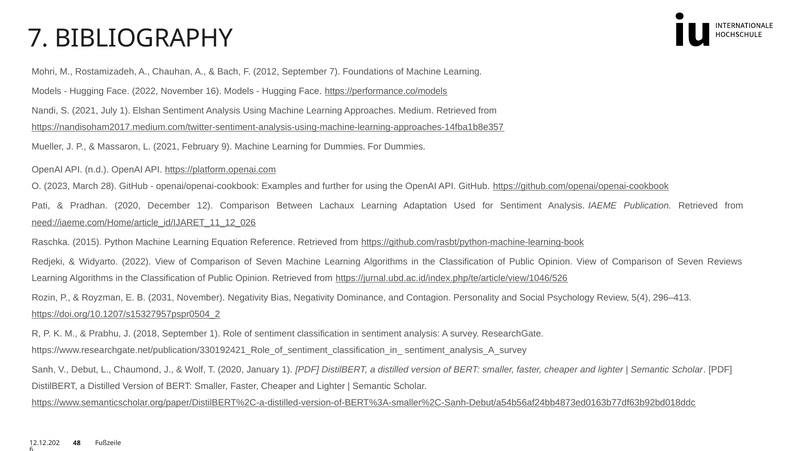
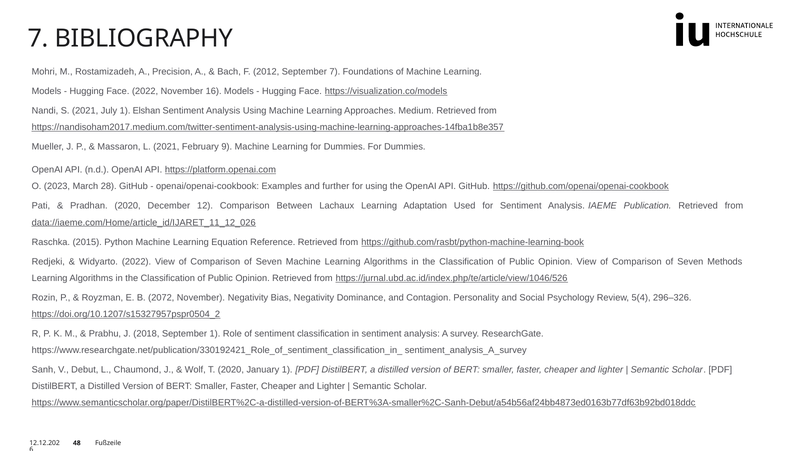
Chauhan: Chauhan -> Precision (172, 72)
https://performance.co/models: https://performance.co/models -> https://visualization.co/models (386, 91)
need://iaeme.com/Home/article_id/IJARET_11_12_026: need://iaeme.com/Home/article_id/IJARET_11_12_026 -> data://iaeme.com/Home/article_id/IJARET_11_12_026 (144, 223)
Reviews: Reviews -> Methods (725, 262)
2031: 2031 -> 2072 (161, 298)
296–413: 296–413 -> 296–326 (672, 298)
